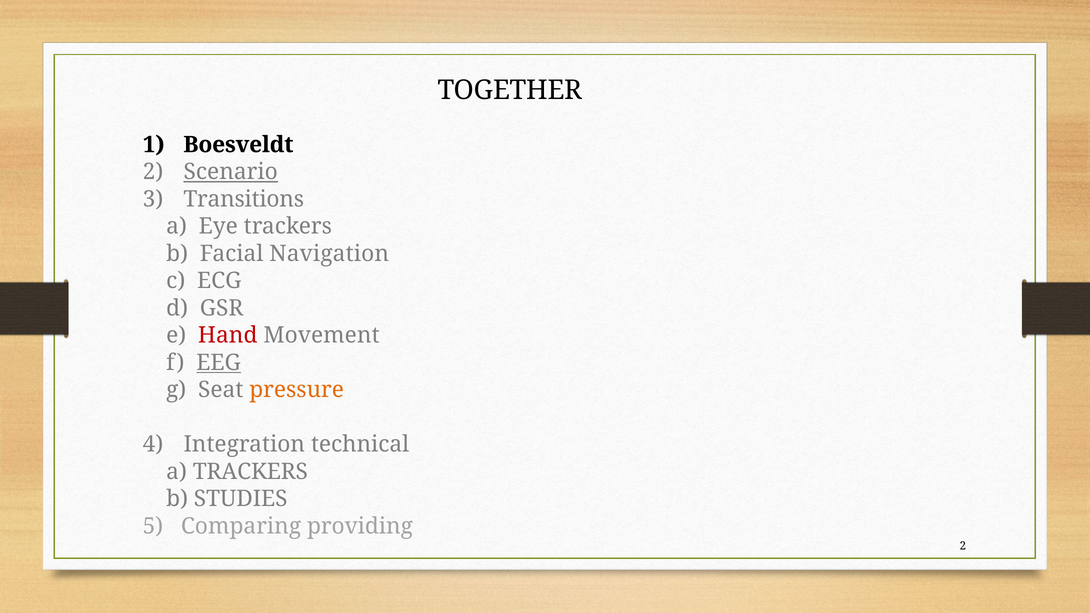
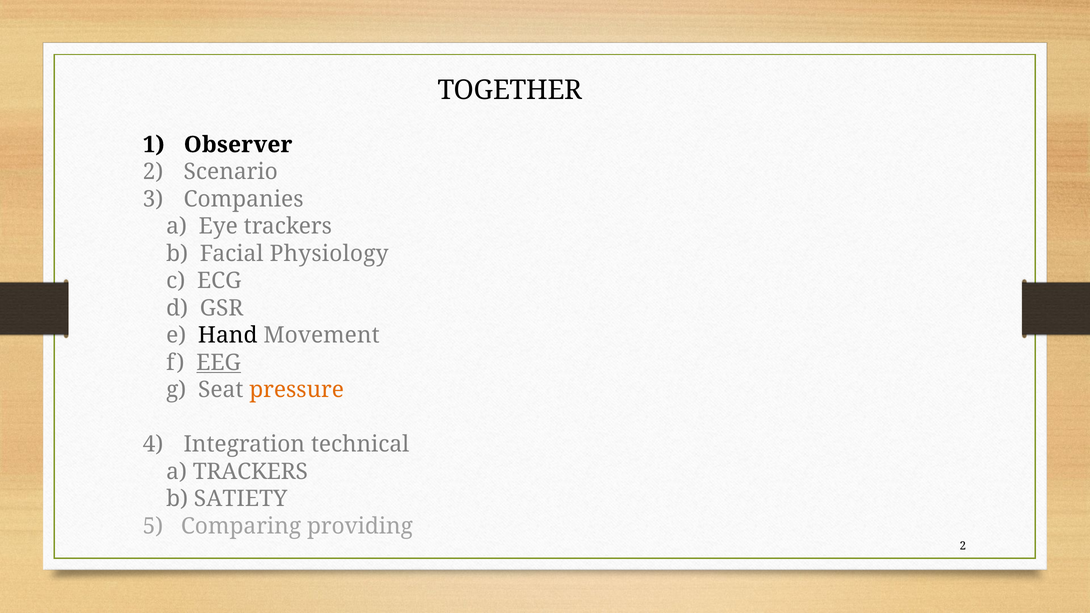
Boesveldt: Boesveldt -> Observer (238, 145)
Scenario underline: present -> none (231, 172)
Transitions: Transitions -> Companies (244, 199)
Navigation: Navigation -> Physiology (329, 254)
Hand colour: red -> black (228, 336)
STUDIES: STUDIES -> SATIETY (241, 499)
